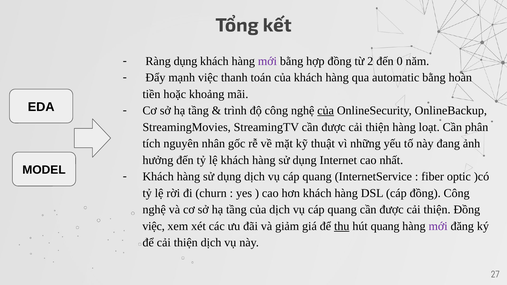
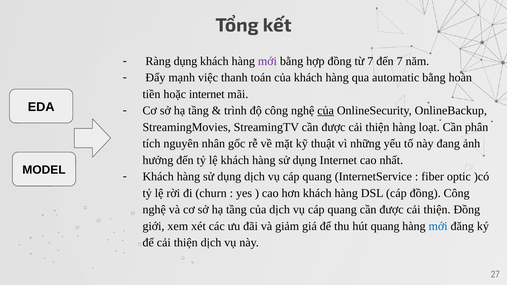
từ 2: 2 -> 7 (370, 61)
đến 0: 0 -> 7 (400, 61)
hoặc khoảng: khoảng -> internet (207, 94)
việc: việc -> giới (153, 226)
thu underline: present -> none (342, 226)
mới colour: purple -> blue (438, 226)
